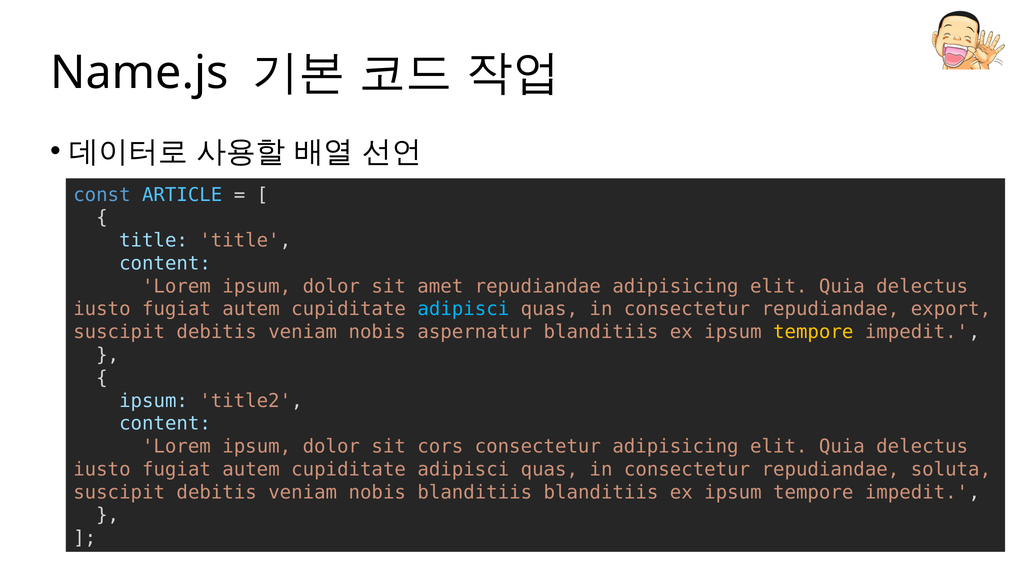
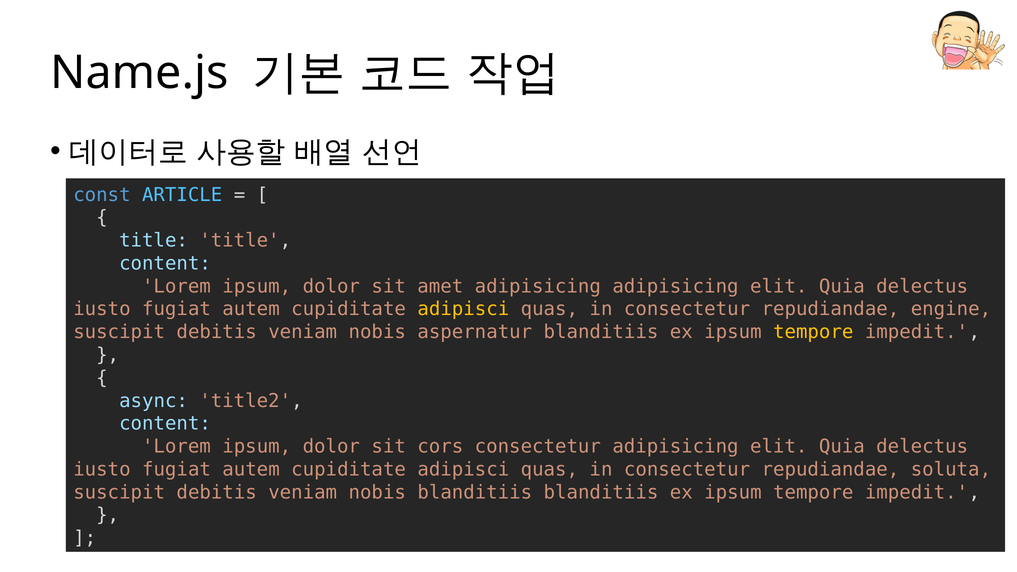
amet repudiandae: repudiandae -> adipisicing (538, 286)
adipisci colour: light blue -> yellow (463, 309)
export: export -> engine (951, 309)
ipsum: ipsum -> async (154, 401)
